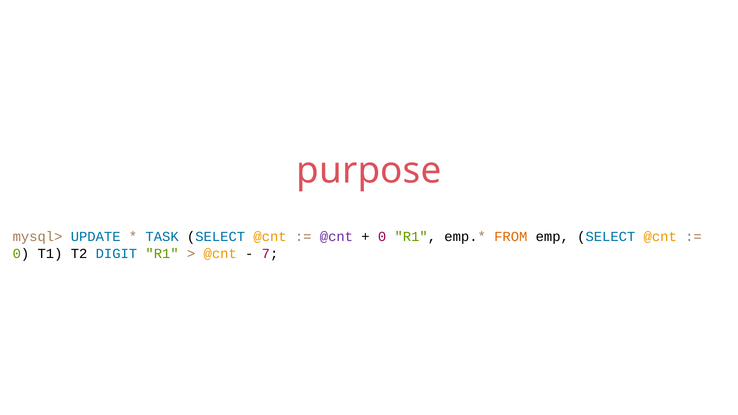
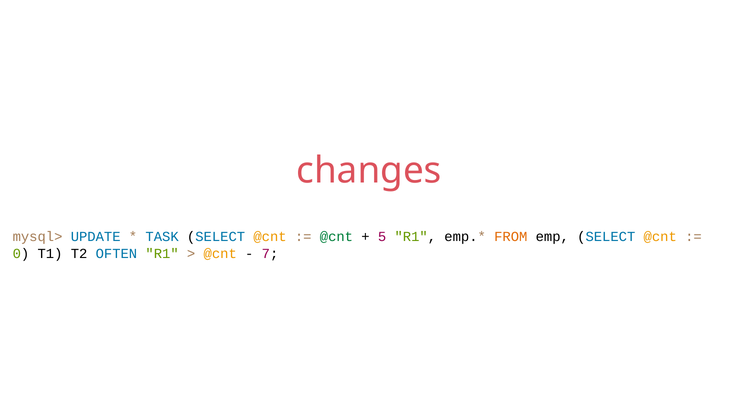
purpose: purpose -> changes (369, 170)
@cnt colour: purple -> green (336, 237)
0: 0 -> 5 (382, 237)
DIGIT: DIGIT -> OFTEN (116, 254)
